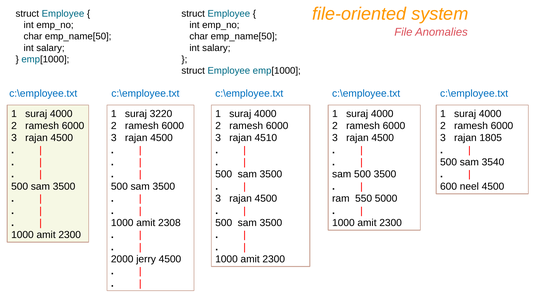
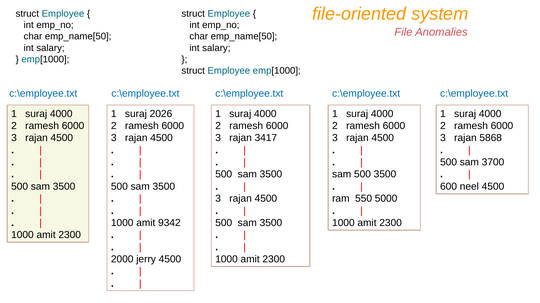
3220: 3220 -> 2026 (161, 114)
4510: 4510 -> 3417 (266, 138)
1805: 1805 -> 5868 (491, 138)
3540: 3540 -> 3700 (493, 163)
2308: 2308 -> 9342 (169, 223)
